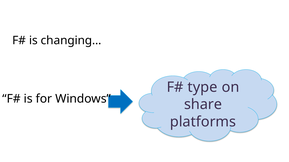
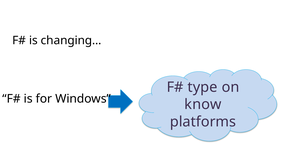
share: share -> know (203, 105)
